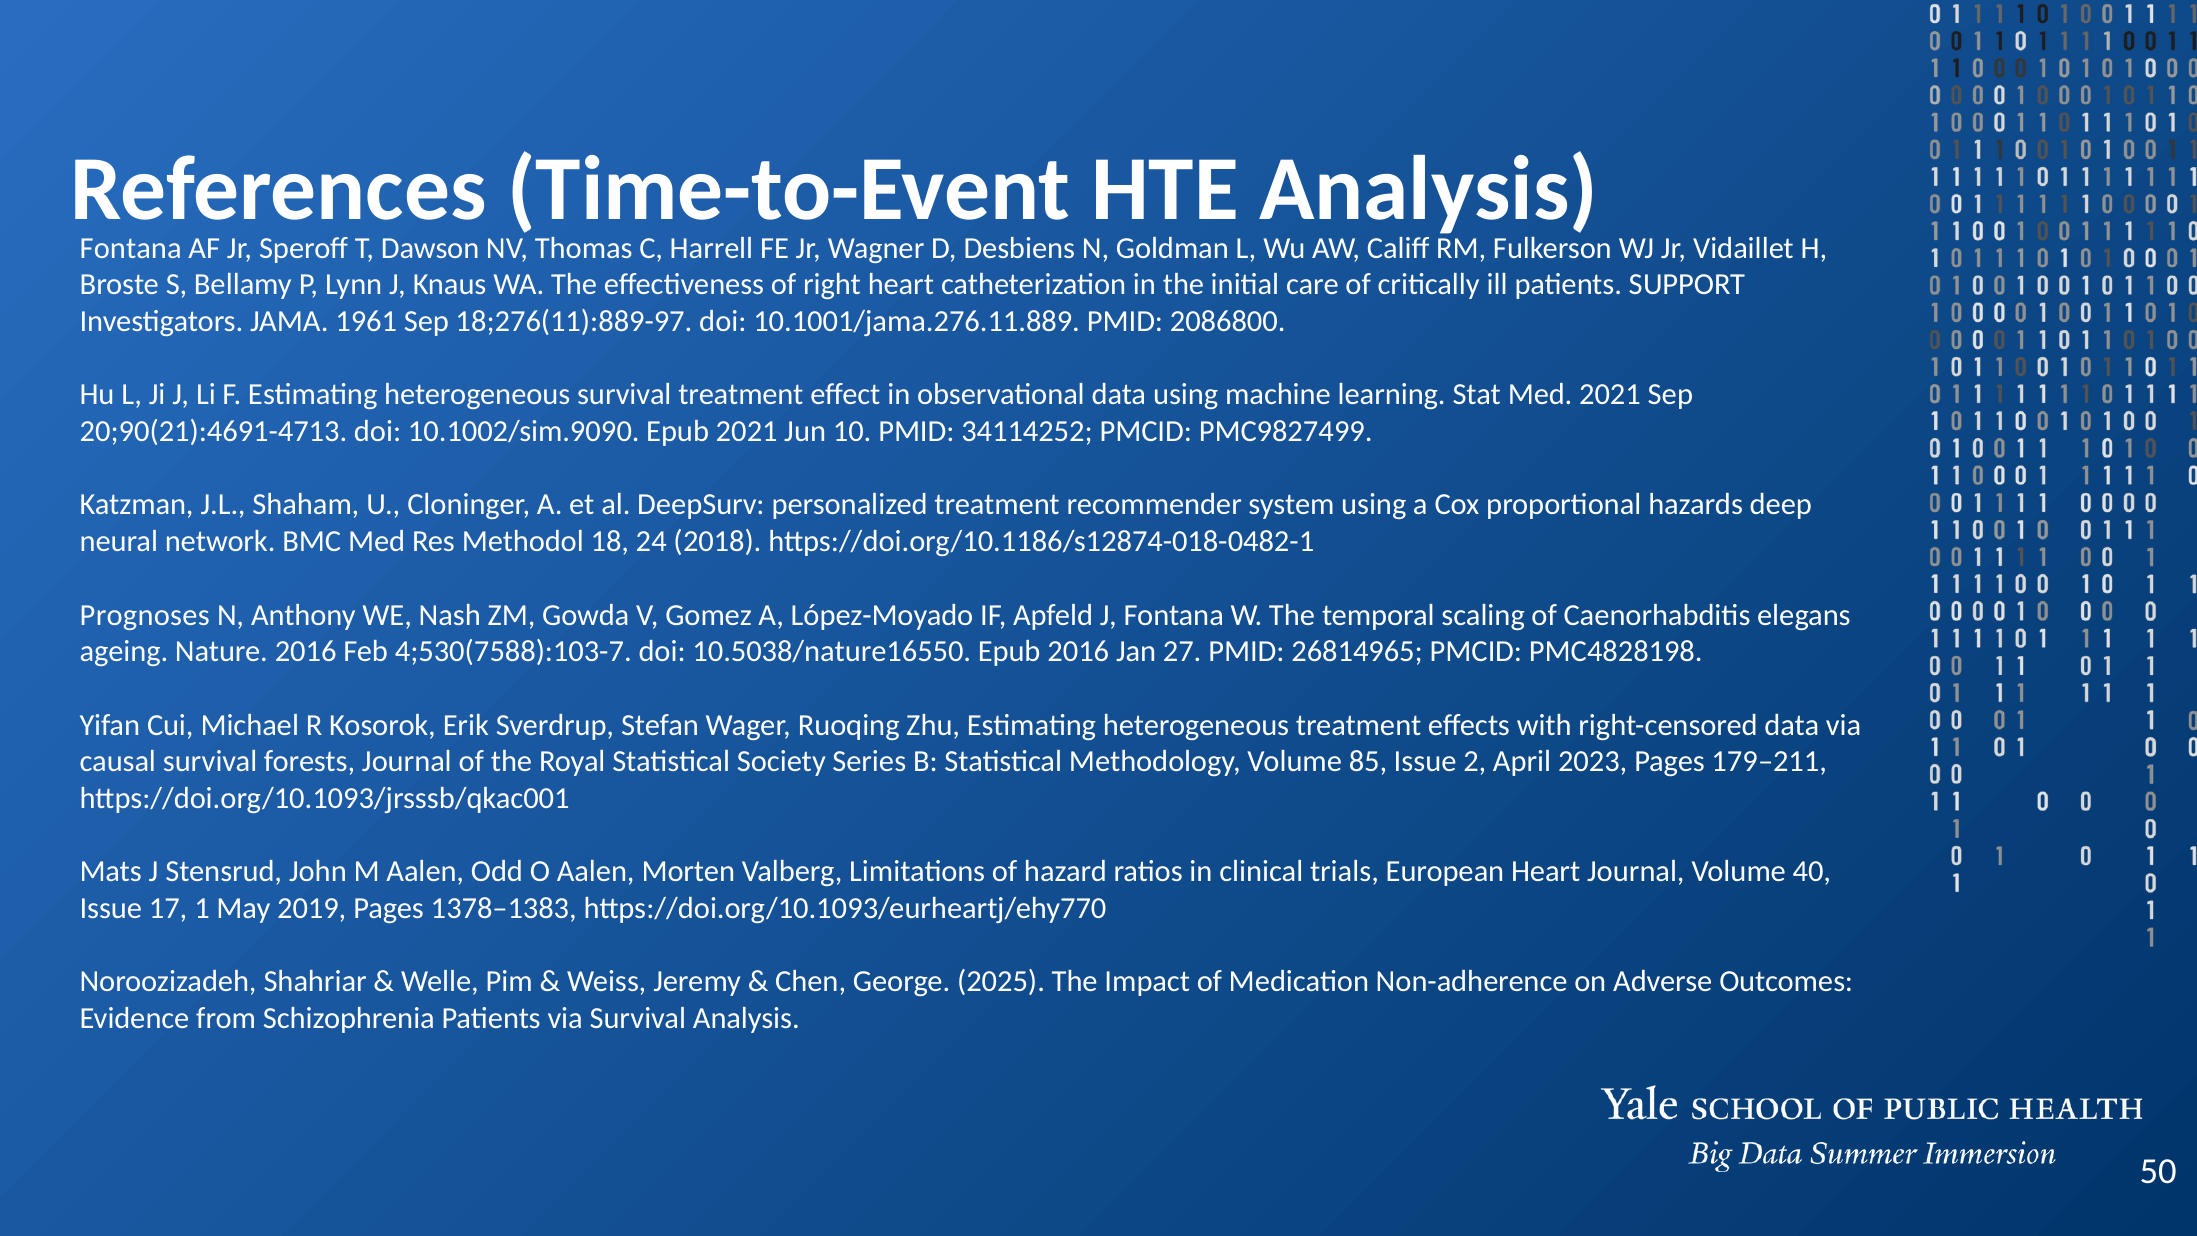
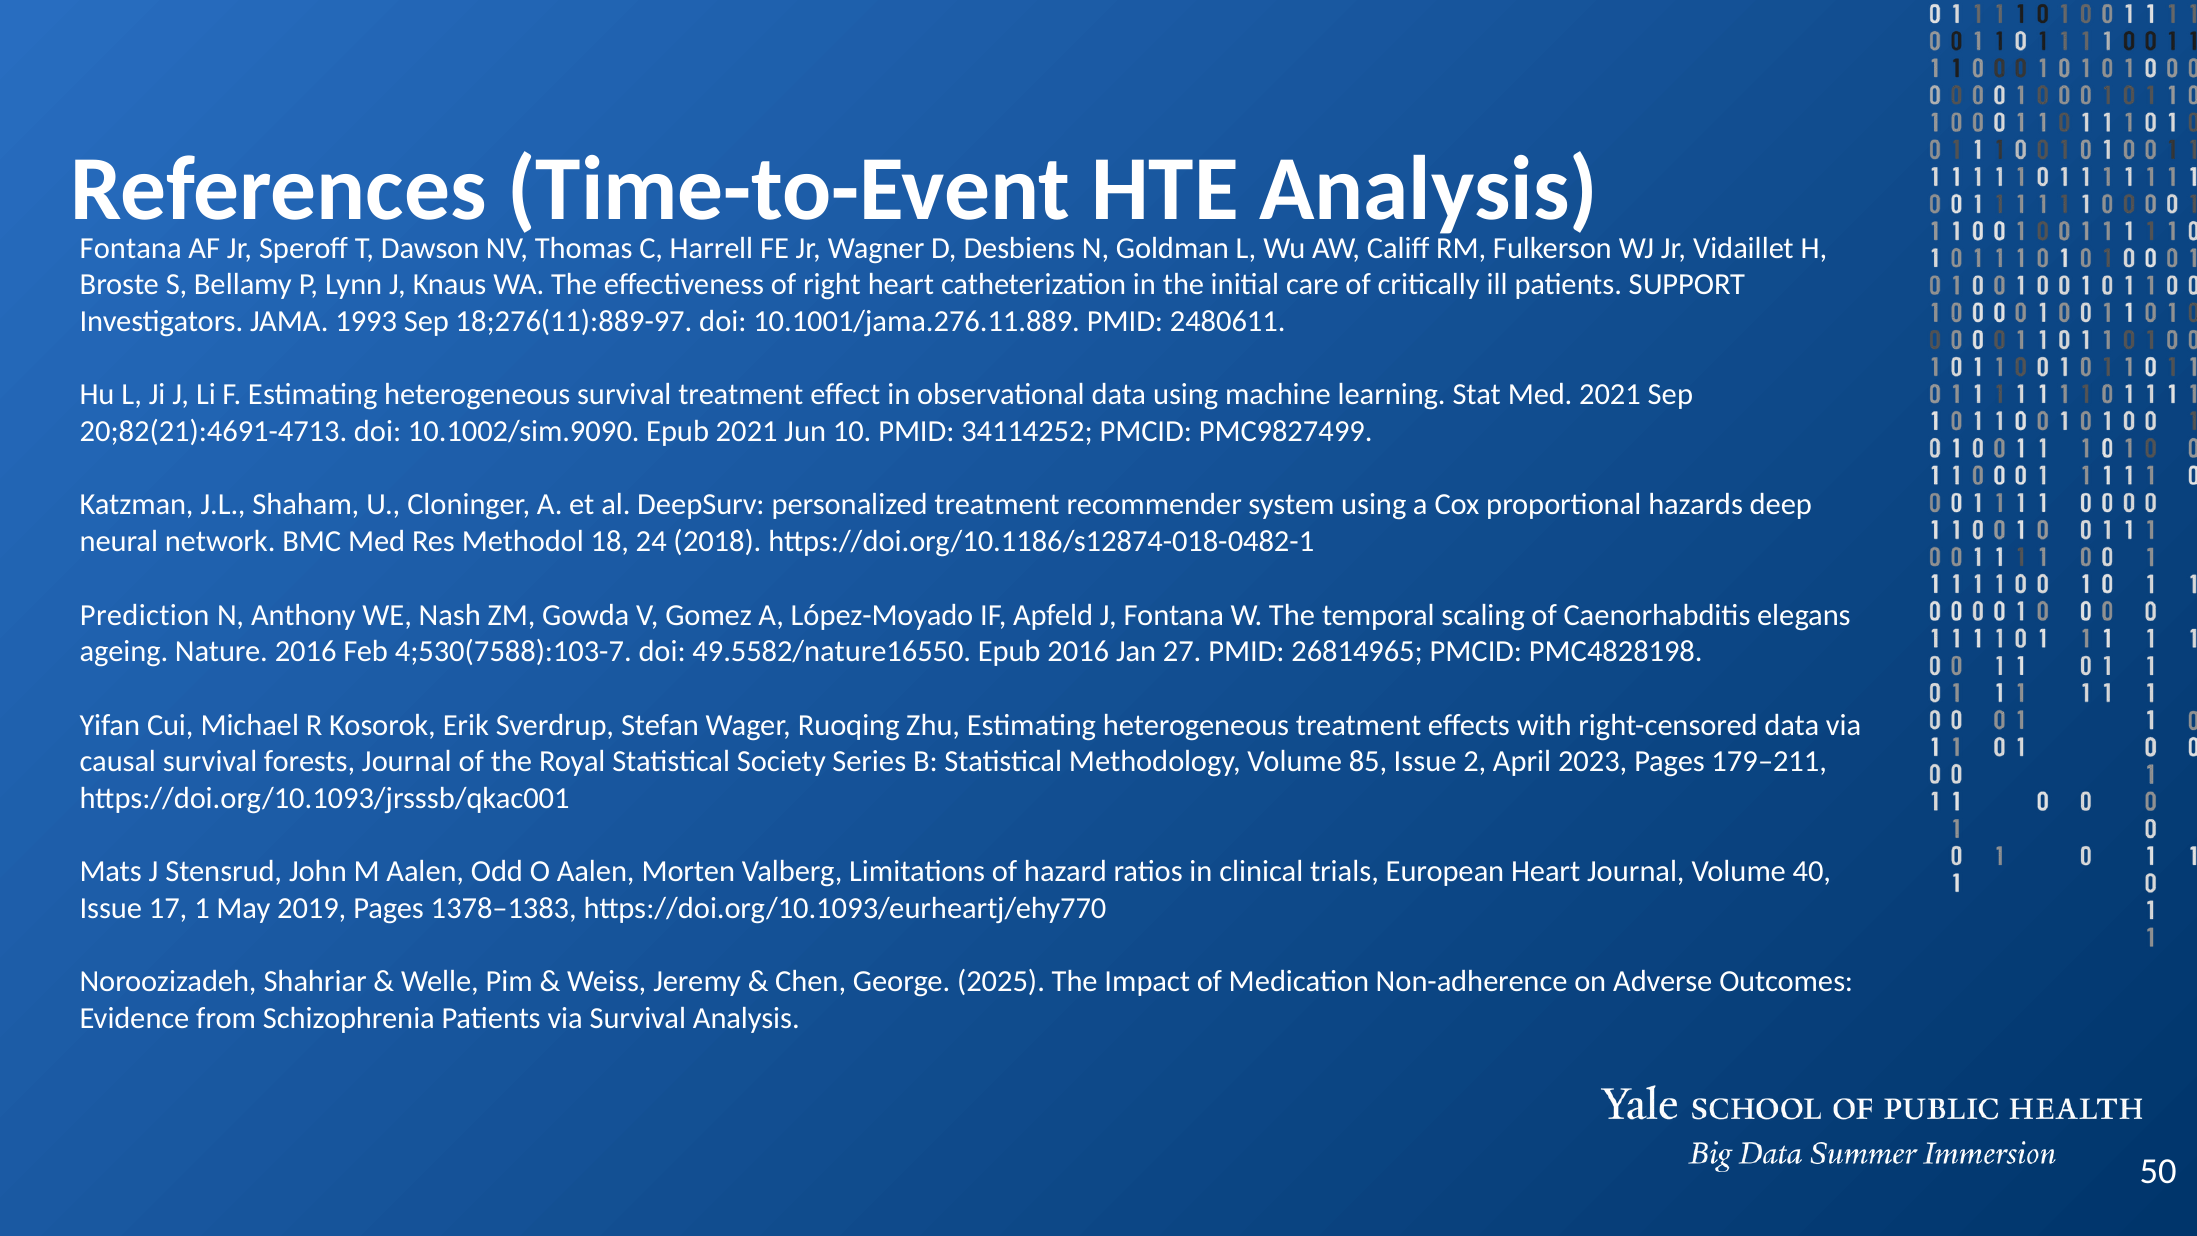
1961: 1961 -> 1993 (366, 321)
2086800: 2086800 -> 2480611 (1228, 321)
20;90(21):4691-4713: 20;90(21):4691-4713 -> 20;82(21):4691-4713 (214, 431)
Prognoses: Prognoses -> Prediction (145, 615)
10.5038/nature16550: 10.5038/nature16550 -> 49.5582/nature16550 (832, 652)
